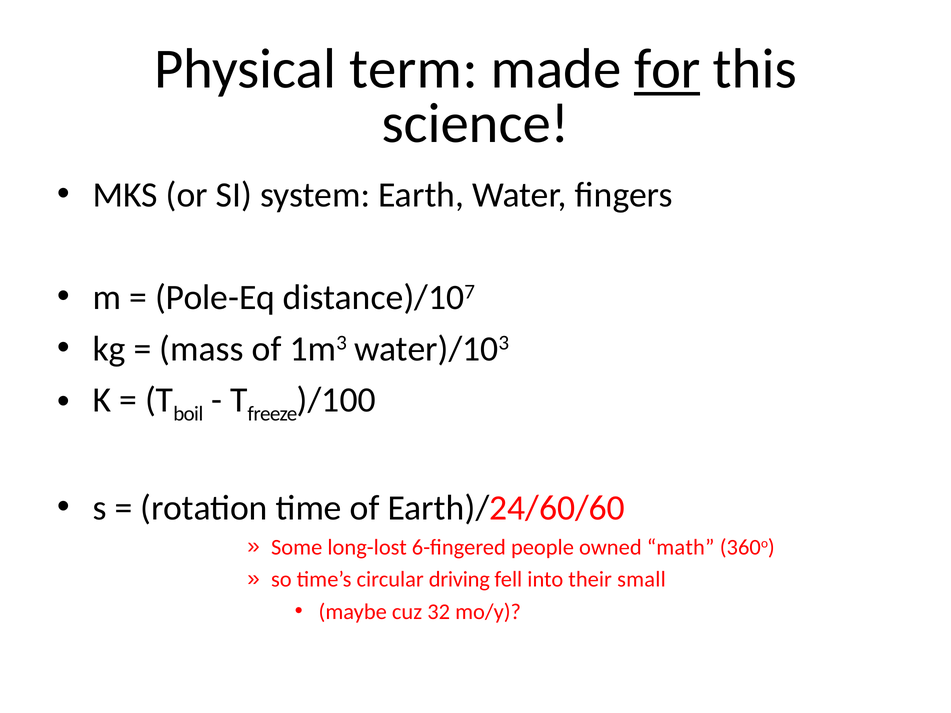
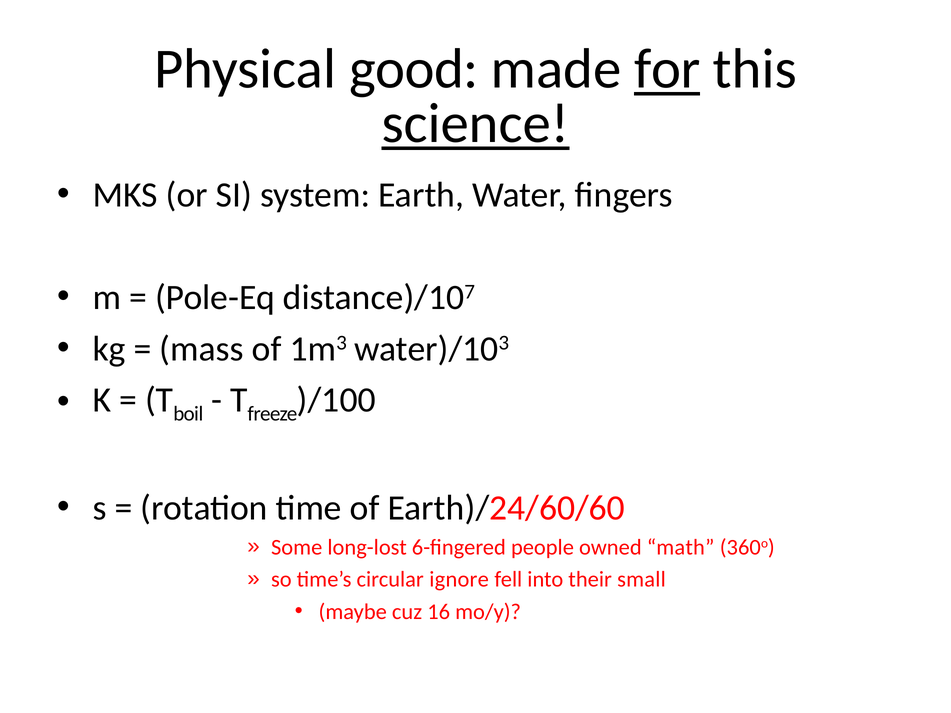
term: term -> good (414, 69)
science underline: none -> present (475, 124)
driving: driving -> ignore (459, 580)
32: 32 -> 16 (439, 612)
